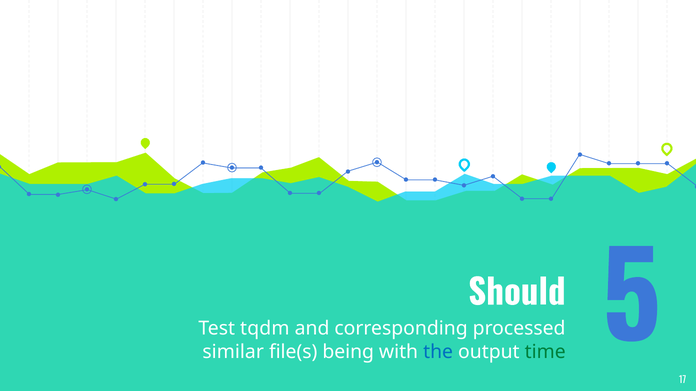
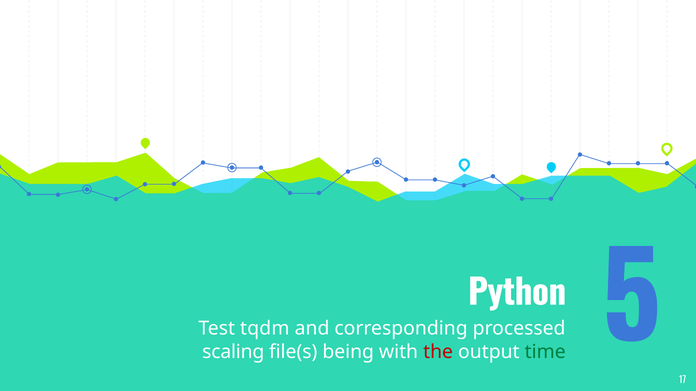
Should: Should -> Python (517, 294)
similar: similar -> scaling (233, 352)
the colour: blue -> red (438, 352)
